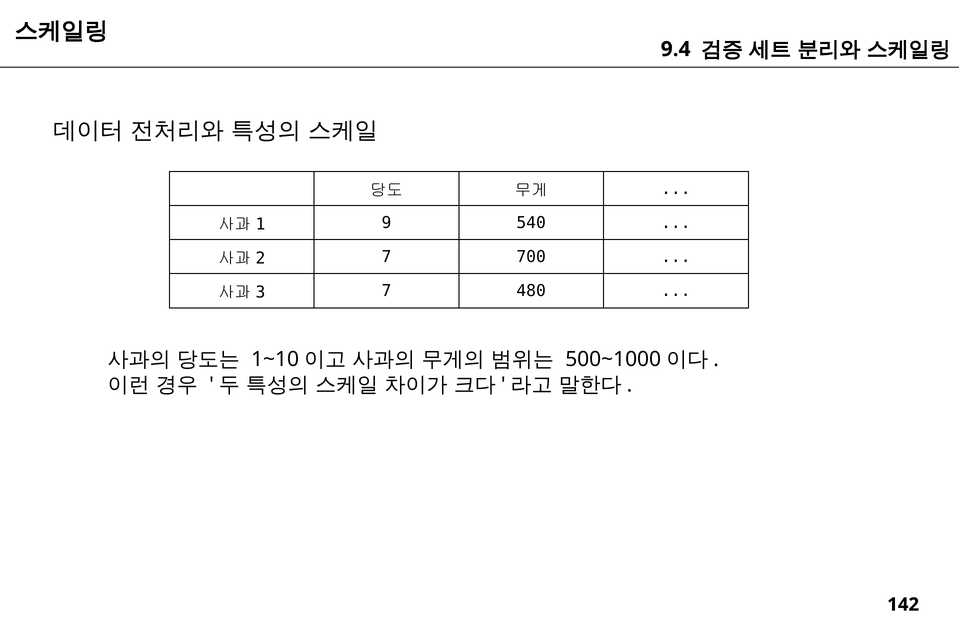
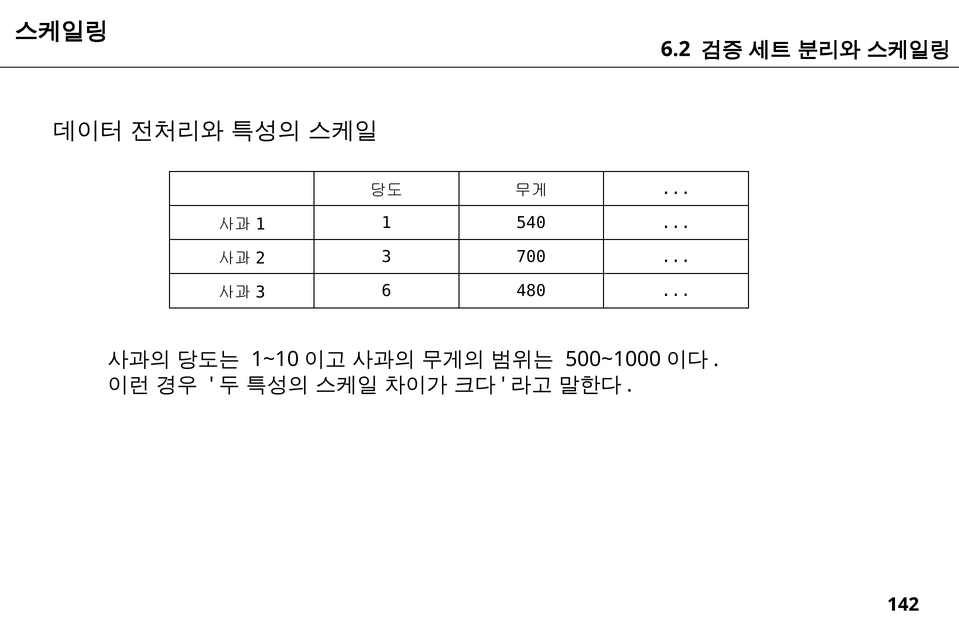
9.4: 9.4 -> 6.2 (676, 49)
9: 9 -> 1 (387, 223)
2 7: 7 -> 3 (387, 257)
7: 7 -> 6 (387, 291)
